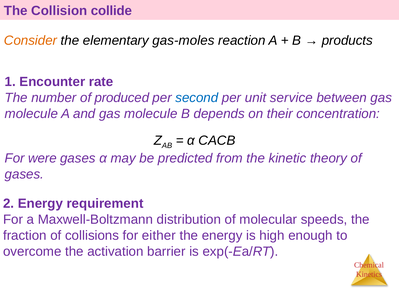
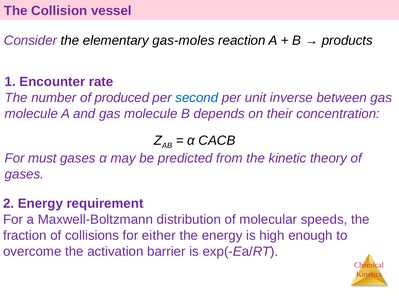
collide: collide -> vessel (111, 11)
Consider colour: orange -> purple (30, 41)
service: service -> inverse (291, 98)
were: were -> must (42, 158)
